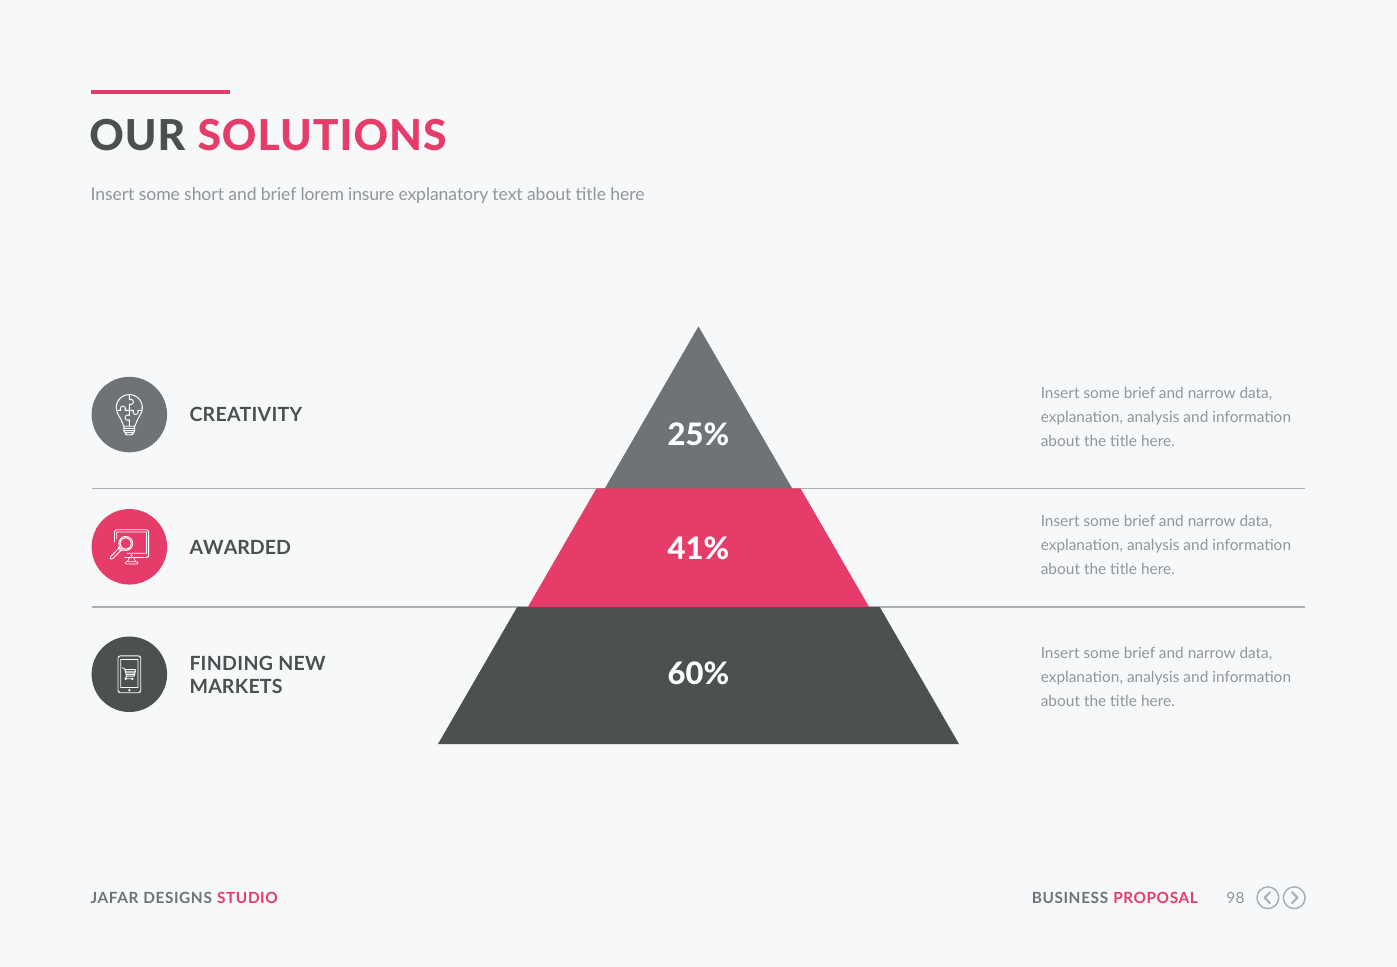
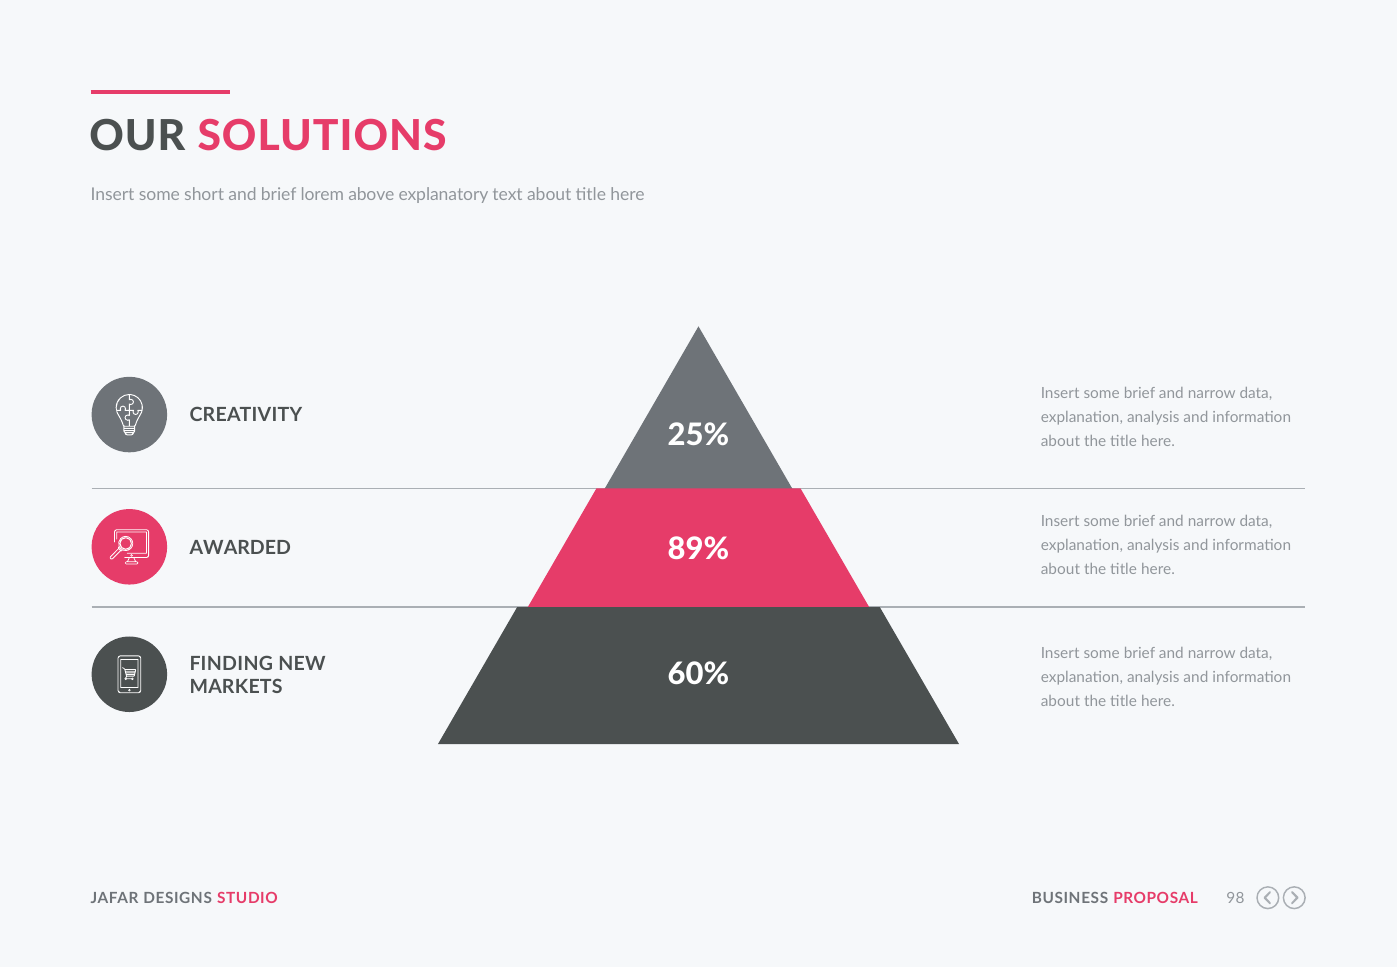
insure: insure -> above (371, 194)
41%: 41% -> 89% (698, 550)
